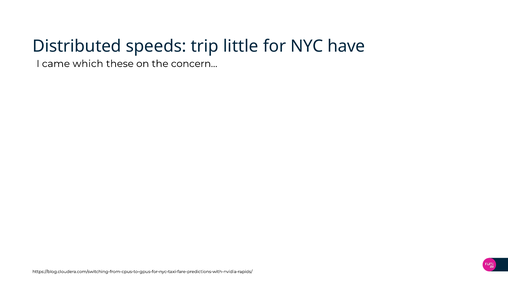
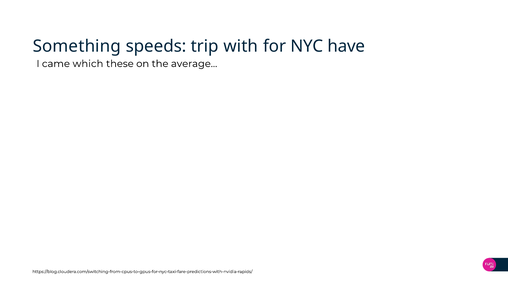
Distributed: Distributed -> Something (77, 46)
little: little -> with (241, 46)
concern…: concern… -> average… (194, 64)
